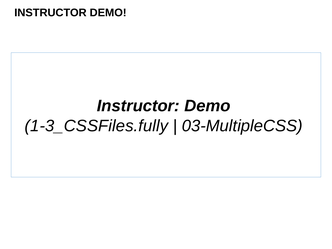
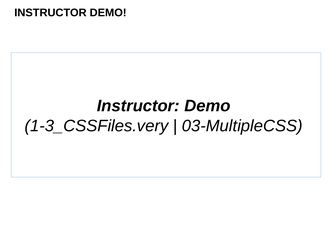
1-3_CSSFiles.fully: 1-3_CSSFiles.fully -> 1-3_CSSFiles.very (96, 126)
